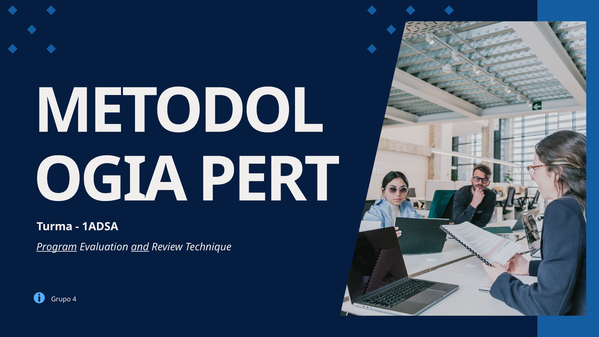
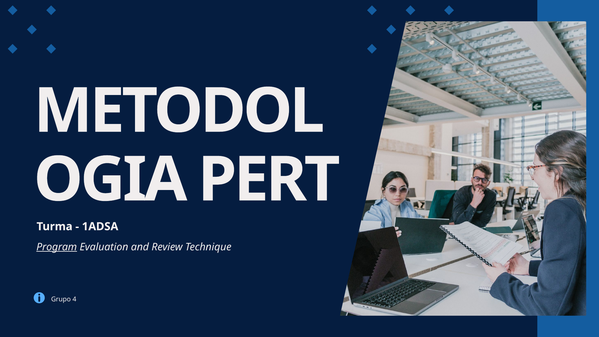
and underline: present -> none (140, 247)
